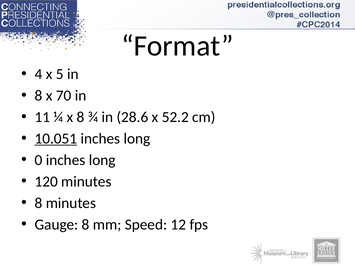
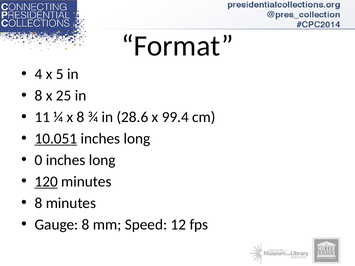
70: 70 -> 25 (64, 96)
52.2: 52.2 -> 99.4 (175, 117)
120 underline: none -> present (46, 182)
